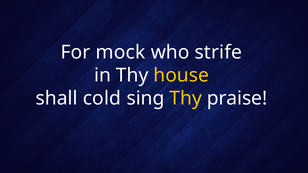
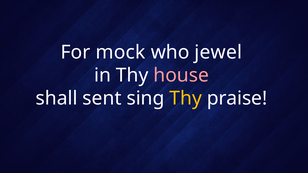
strife: strife -> jewel (218, 52)
house colour: yellow -> pink (181, 75)
cold: cold -> sent (102, 99)
